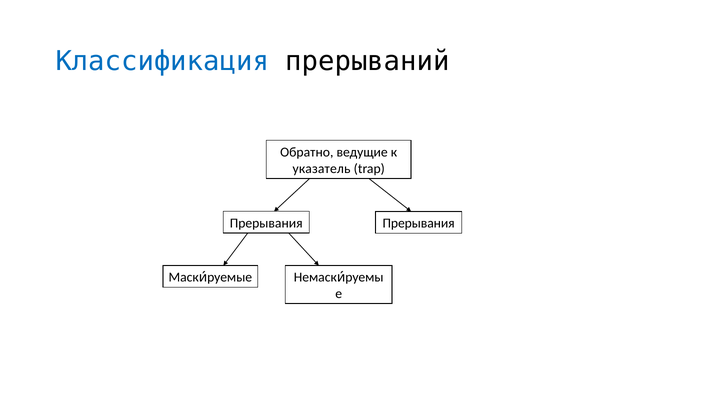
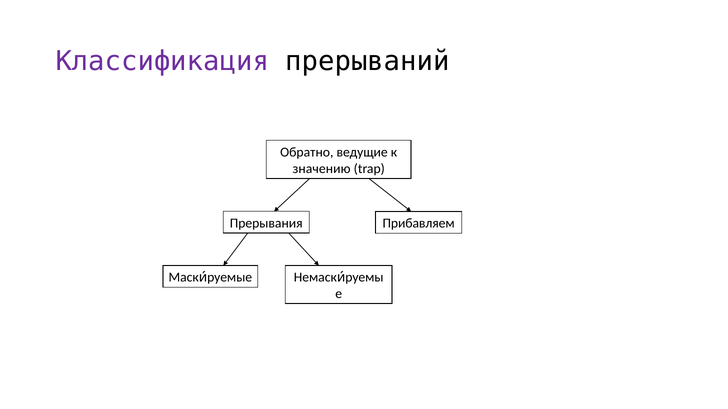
Классификация colour: blue -> purple (162, 61)
указатель: указатель -> значению (322, 169)
Прерывания Прерывания: Прерывания -> Прибавляем (419, 224)
